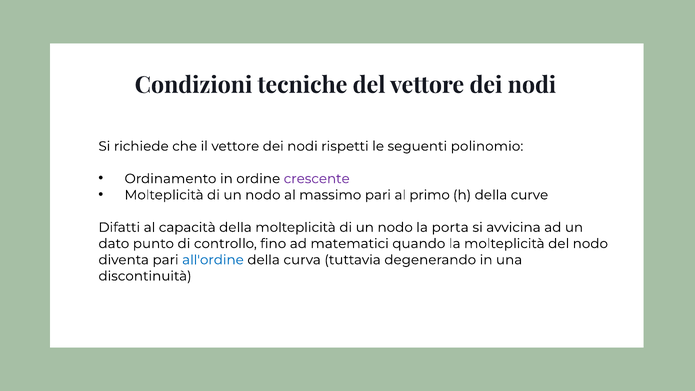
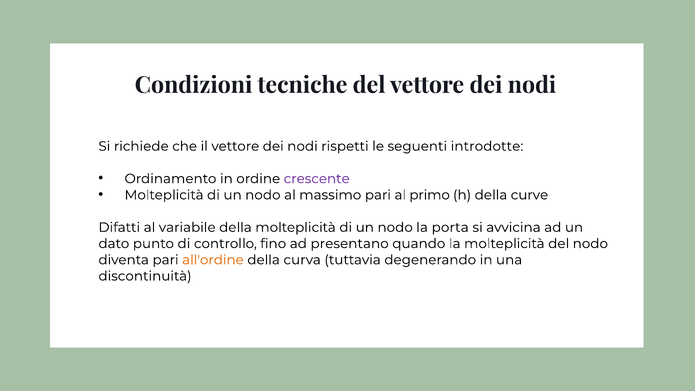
polinomio: polinomio -> introdotte (487, 146)
capacità: capacità -> variabile (187, 227)
matematici: matematici -> presentano (350, 244)
all'ordine colour: blue -> orange (213, 260)
